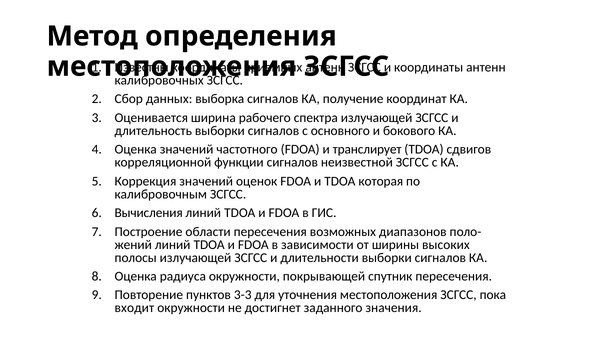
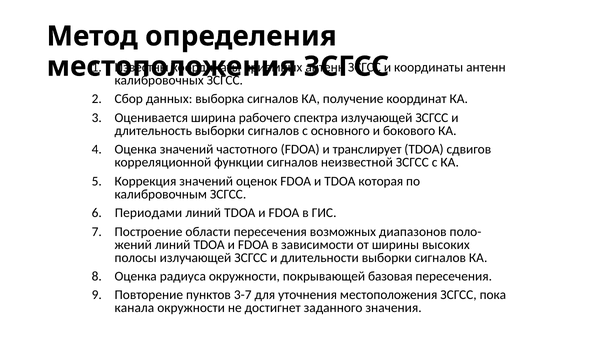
Вычисления: Вычисления -> Периодами (148, 213)
спутник: спутник -> базовая (390, 276)
3-3: 3-3 -> 3-7 (243, 295)
входит: входит -> канала (134, 308)
